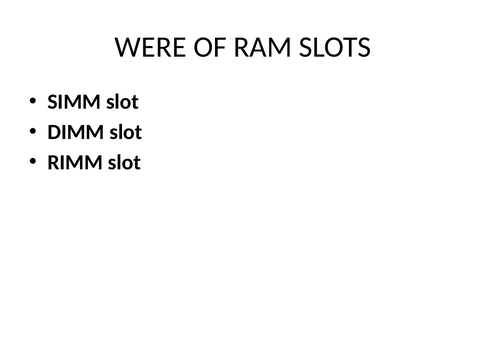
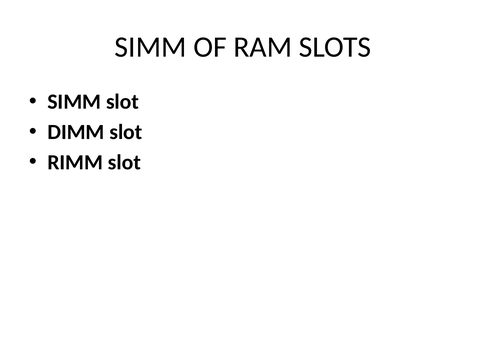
WERE: WERE -> SIMM (151, 47)
